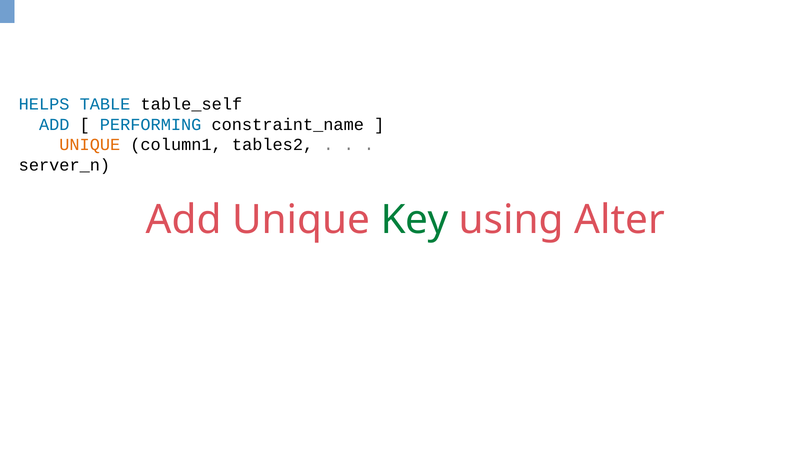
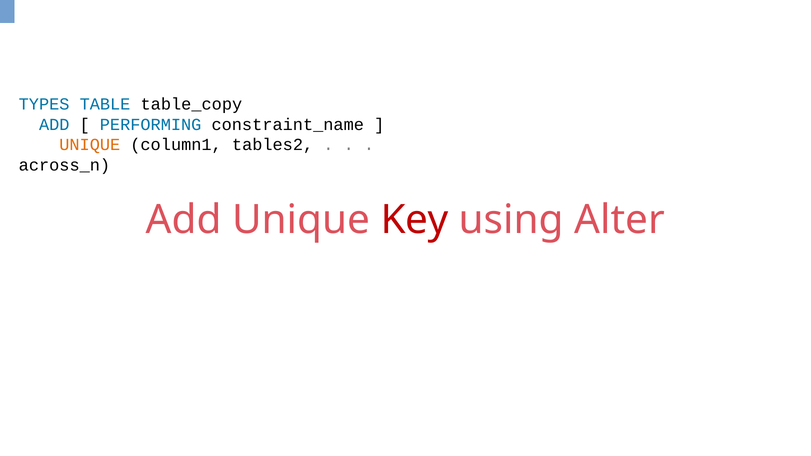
HELPS: HELPS -> TYPES (44, 104)
table_self: table_self -> table_copy (191, 104)
server_n: server_n -> across_n (64, 165)
Key colour: green -> red (415, 220)
